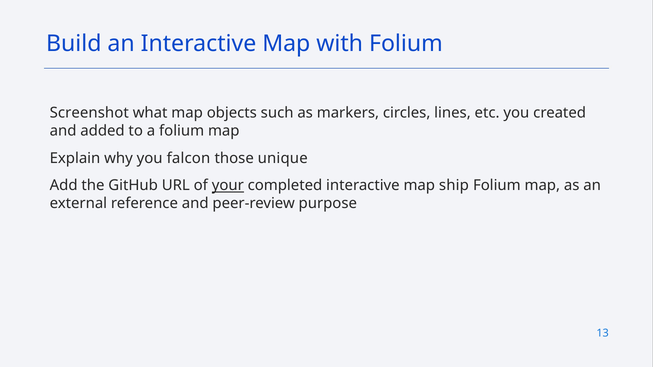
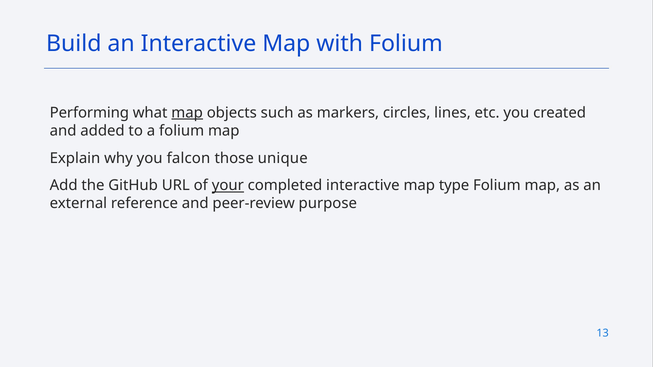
Screenshot: Screenshot -> Performing (89, 113)
map underline: none -> present (187, 113)
ship: ship -> type (454, 186)
